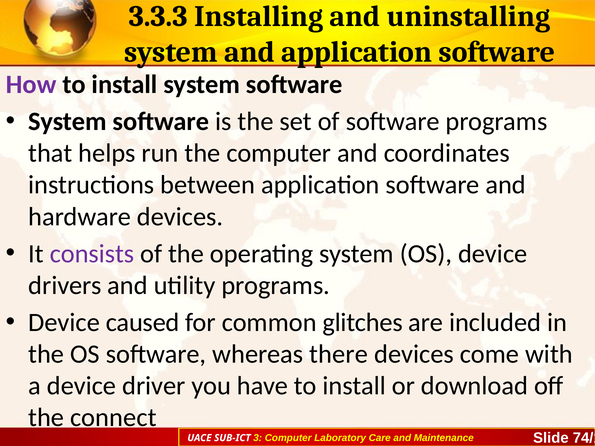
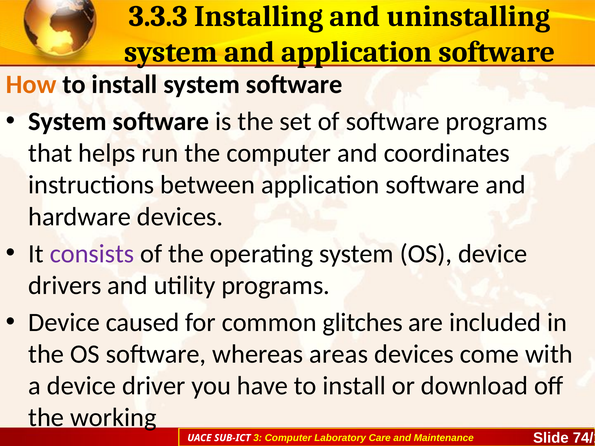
How colour: purple -> orange (31, 85)
there: there -> areas (339, 354)
connect: connect -> working (113, 418)
